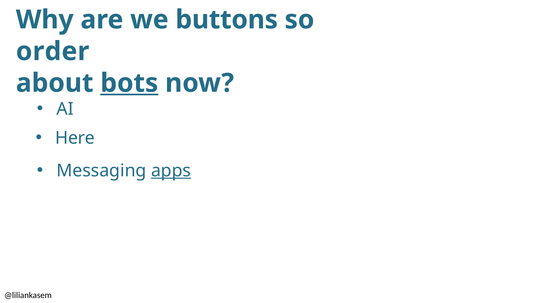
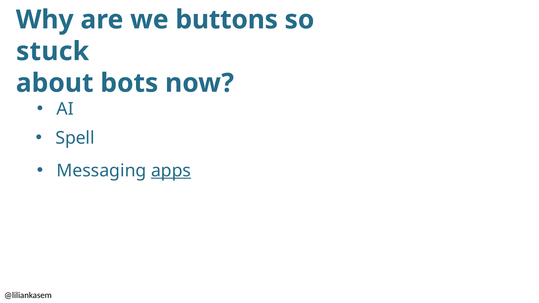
order: order -> stuck (53, 51)
bots underline: present -> none (129, 83)
Here: Here -> Spell (75, 138)
